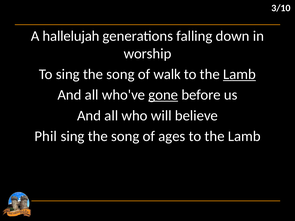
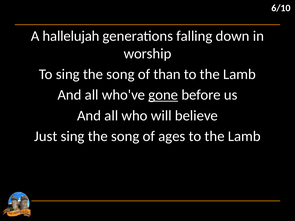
3/10: 3/10 -> 6/10 (281, 8)
walk: walk -> than (167, 74)
Lamb underline: present -> none (239, 74)
Phil: Phil -> Just (46, 136)
